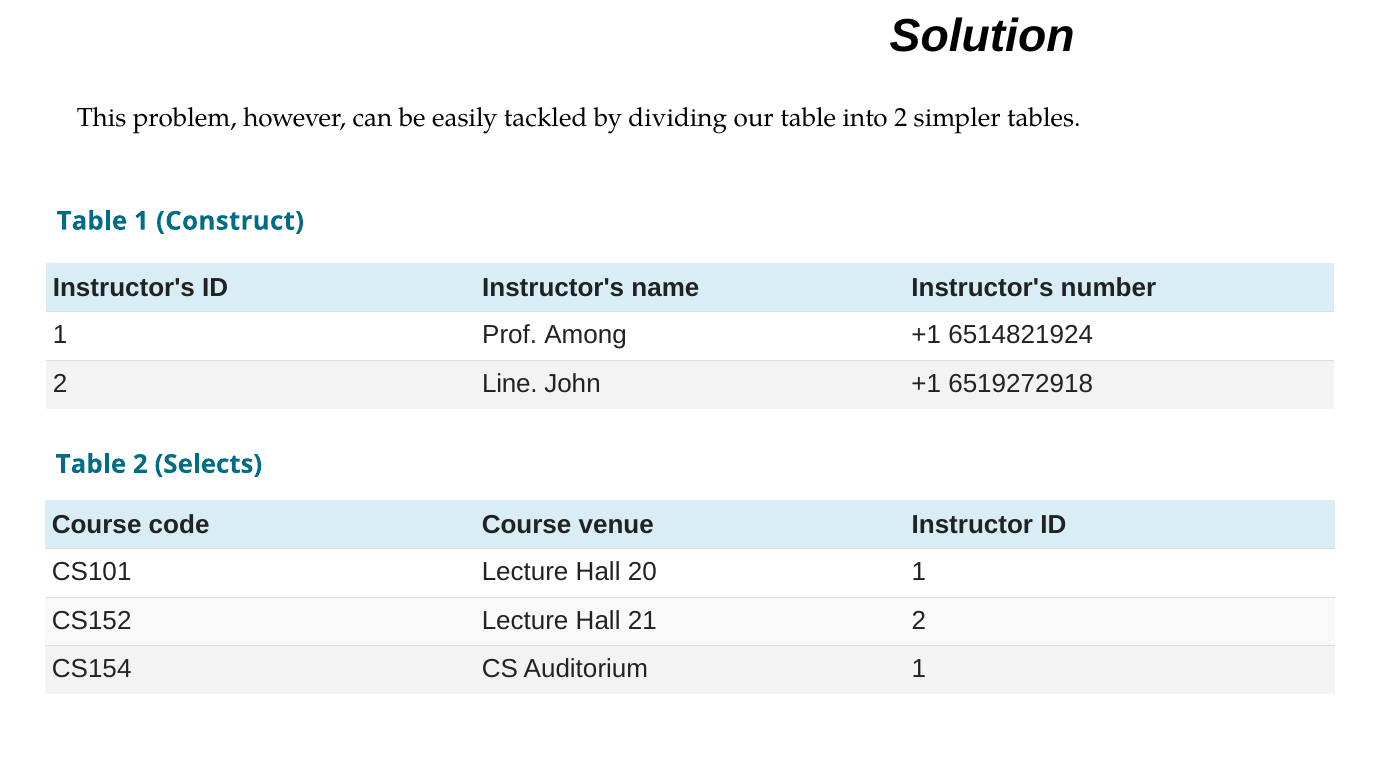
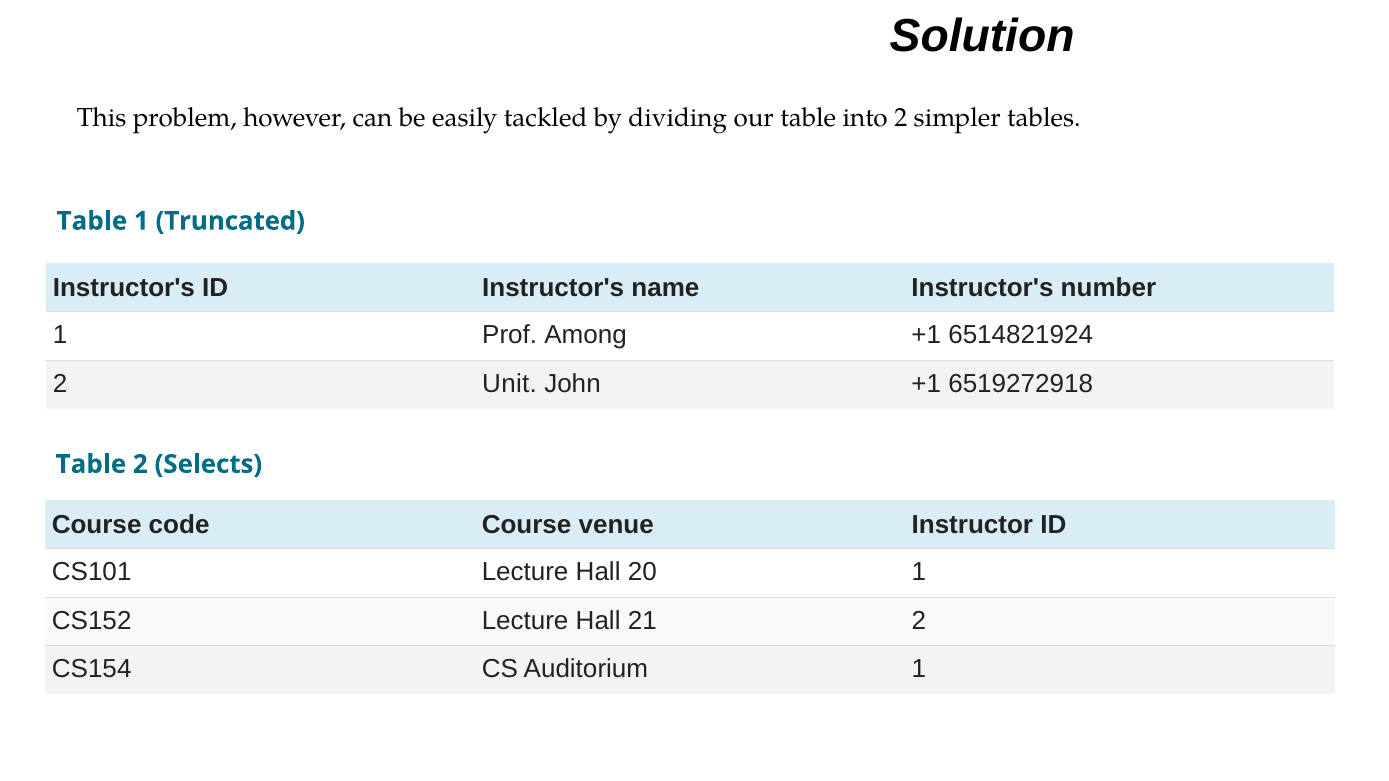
Construct: Construct -> Truncated (230, 221)
Line: Line -> Unit (510, 384)
